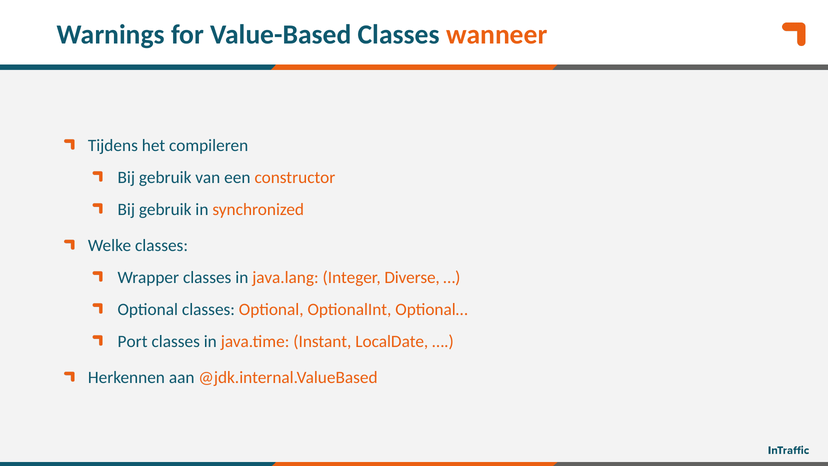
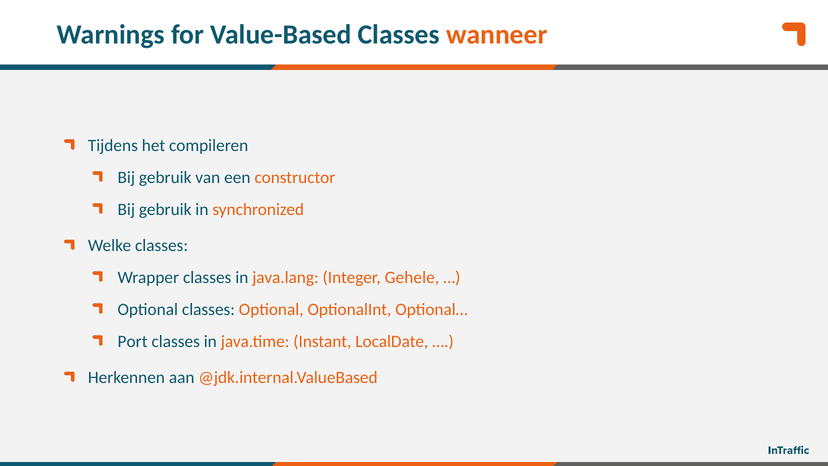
Diverse: Diverse -> Gehele (412, 277)
